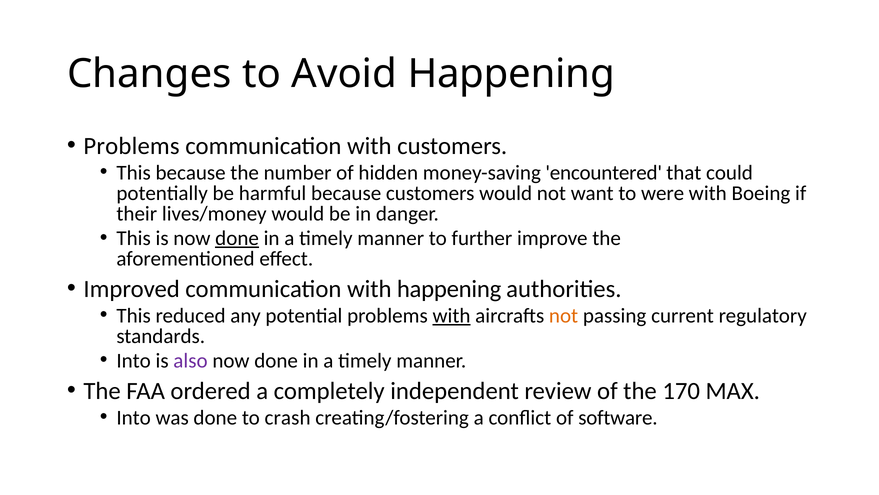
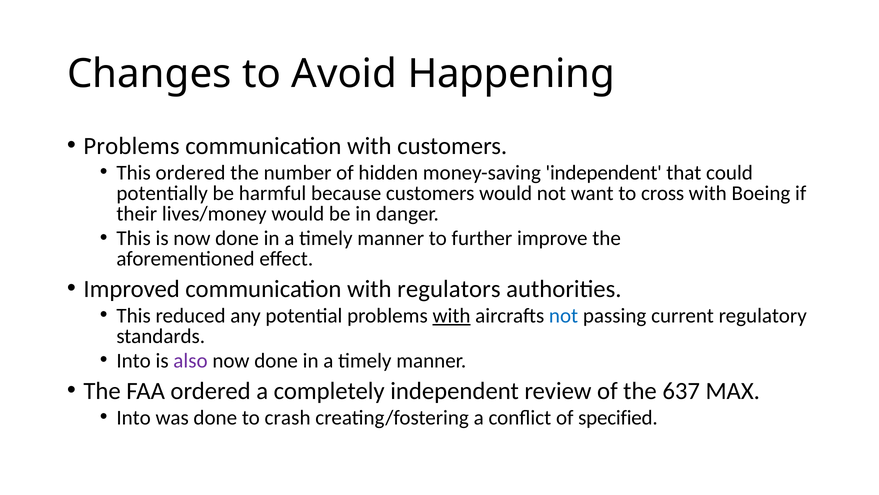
This because: because -> ordered (191, 173)
money-saving encountered: encountered -> independent (604, 173)
were: were -> cross (663, 193)
done underline: present -> none (237, 238)
with happening: happening -> regulators (449, 289)
not colour: orange -> blue (564, 315)
170: 170 -> 637 (681, 391)
software: software -> specified (618, 417)
